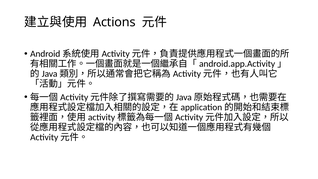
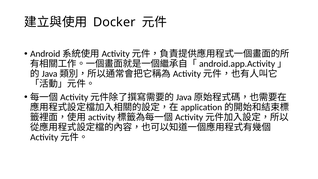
Actions: Actions -> Docker (114, 22)
